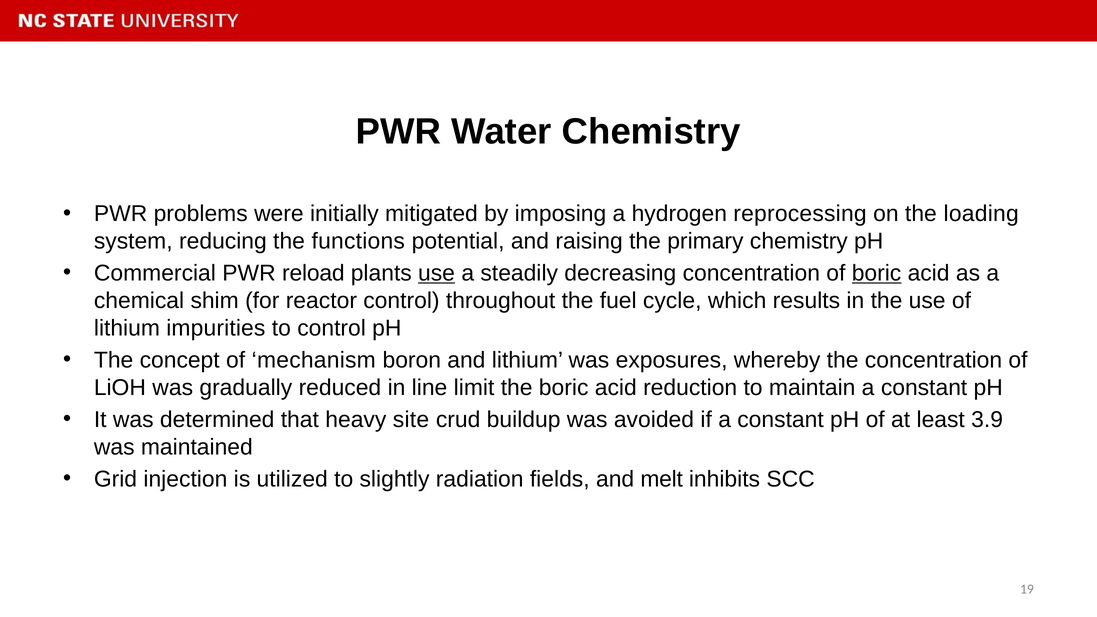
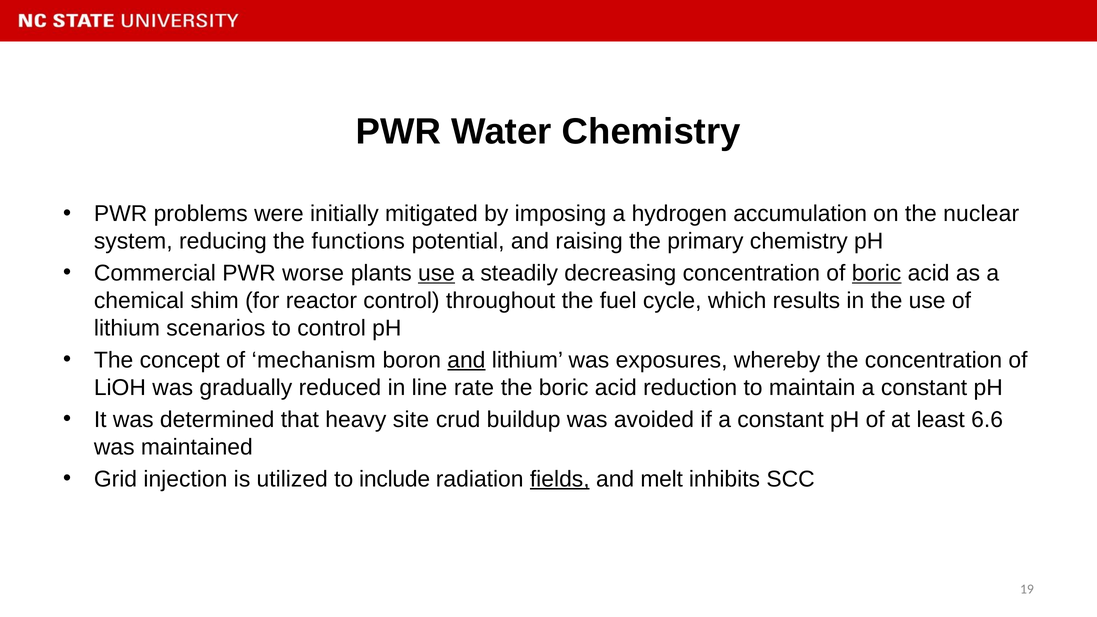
reprocessing: reprocessing -> accumulation (800, 214)
loading: loading -> nuclear (981, 214)
reload: reload -> worse (313, 273)
impurities: impurities -> scenarios (216, 328)
and underline: none -> present (466, 360)
limit: limit -> rate (474, 388)
3.9: 3.9 -> 6.6 (987, 420)
slightly: slightly -> include (395, 479)
fields underline: none -> present (560, 479)
